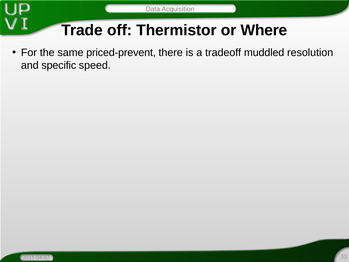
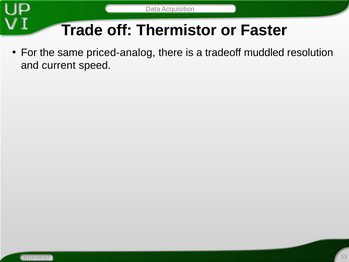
Where: Where -> Faster (264, 30)
priced-prevent: priced-prevent -> priced-analog (121, 53)
specific: specific -> current (59, 65)
